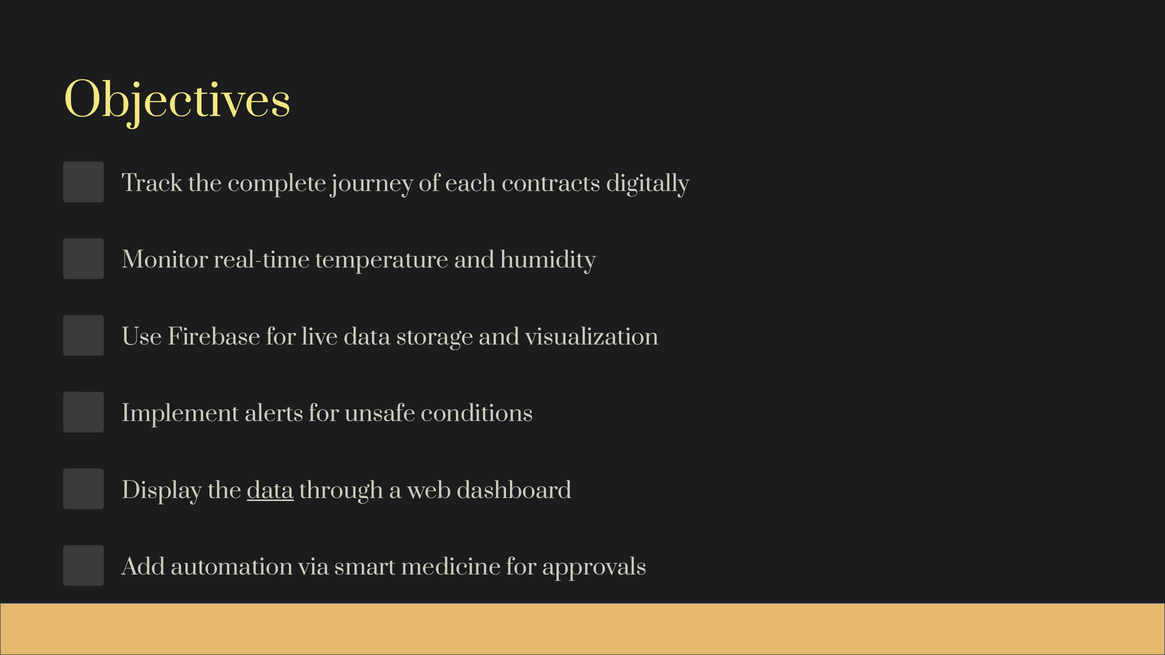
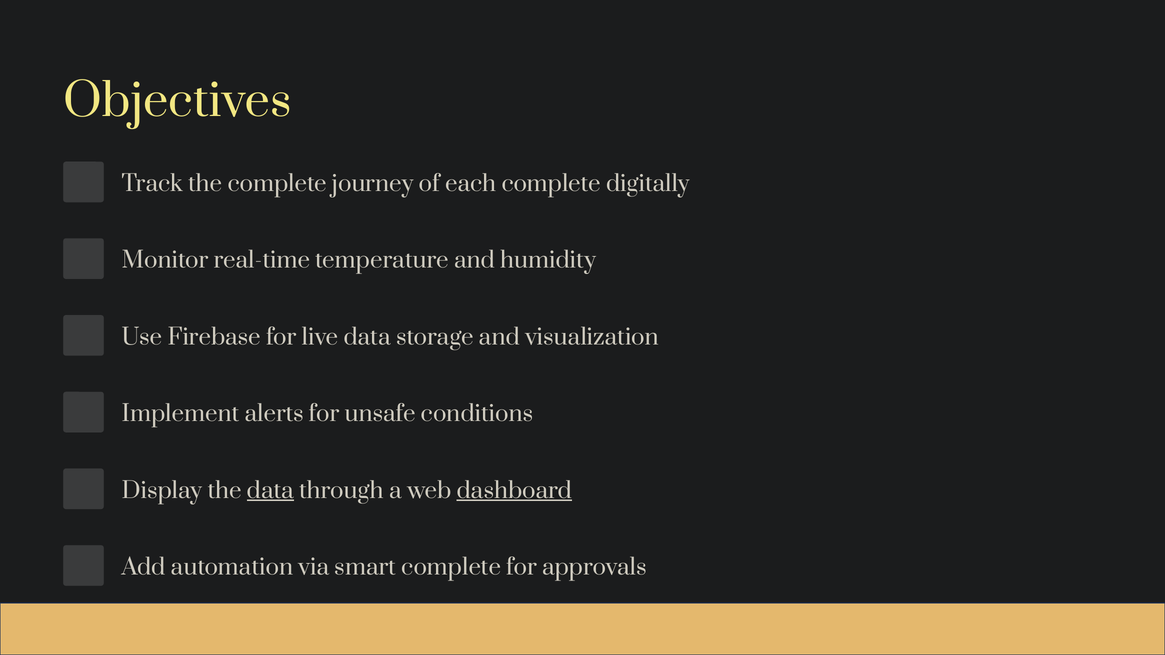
each contracts: contracts -> complete (551, 184)
dashboard underline: none -> present (514, 491)
smart medicine: medicine -> complete (451, 568)
